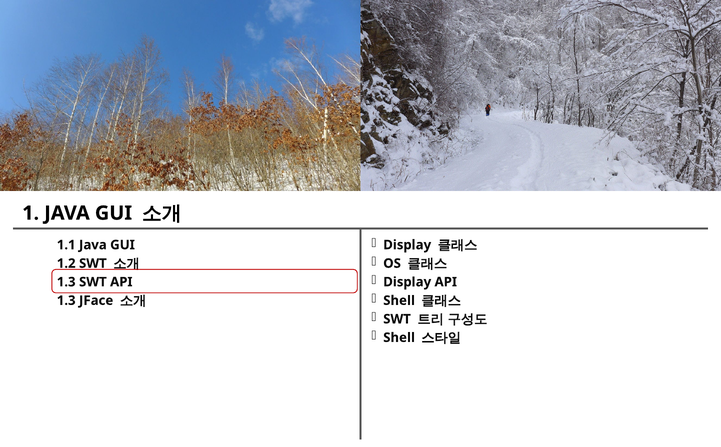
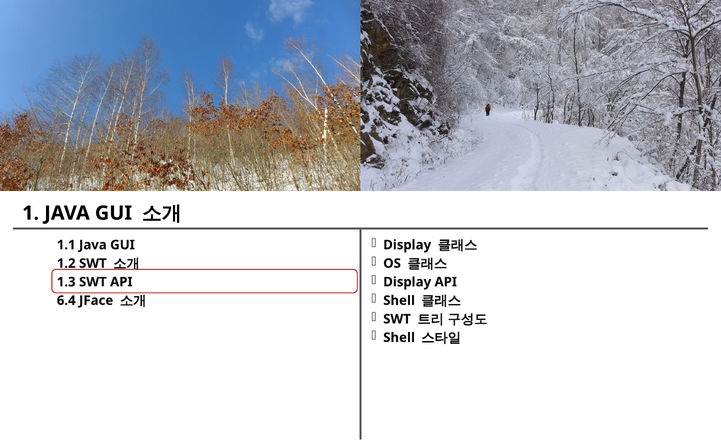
1.3: 1.3 -> 6.4 (66, 301)
